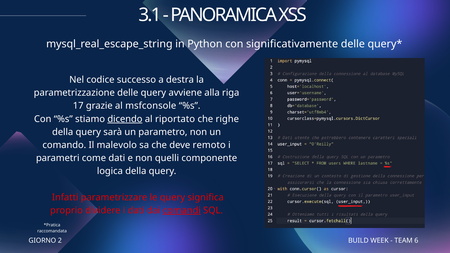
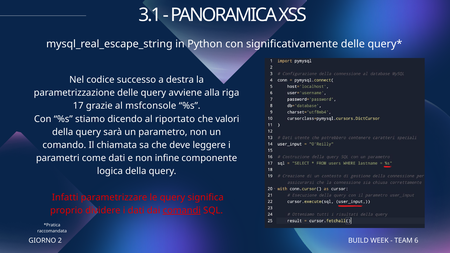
dicendo underline: present -> none (125, 119)
righe: righe -> valori (227, 119)
malevolo: malevolo -> chiamata (117, 145)
remoto: remoto -> leggere (209, 145)
quelli: quelli -> infine (167, 158)
